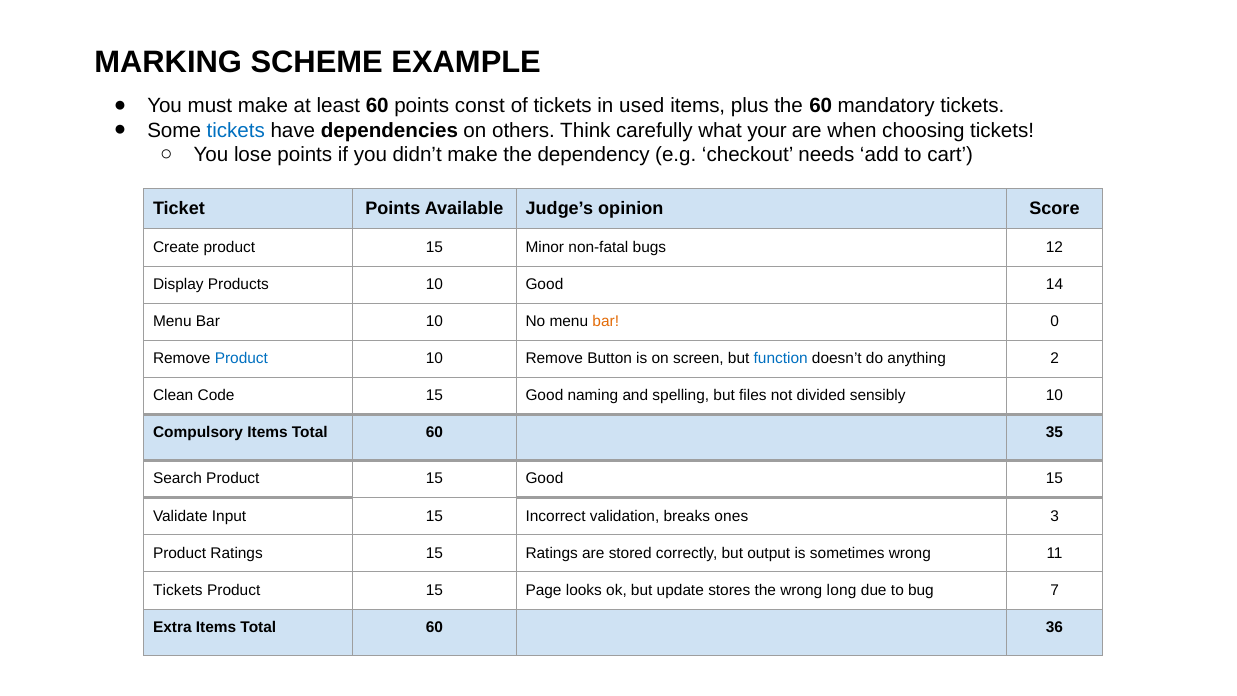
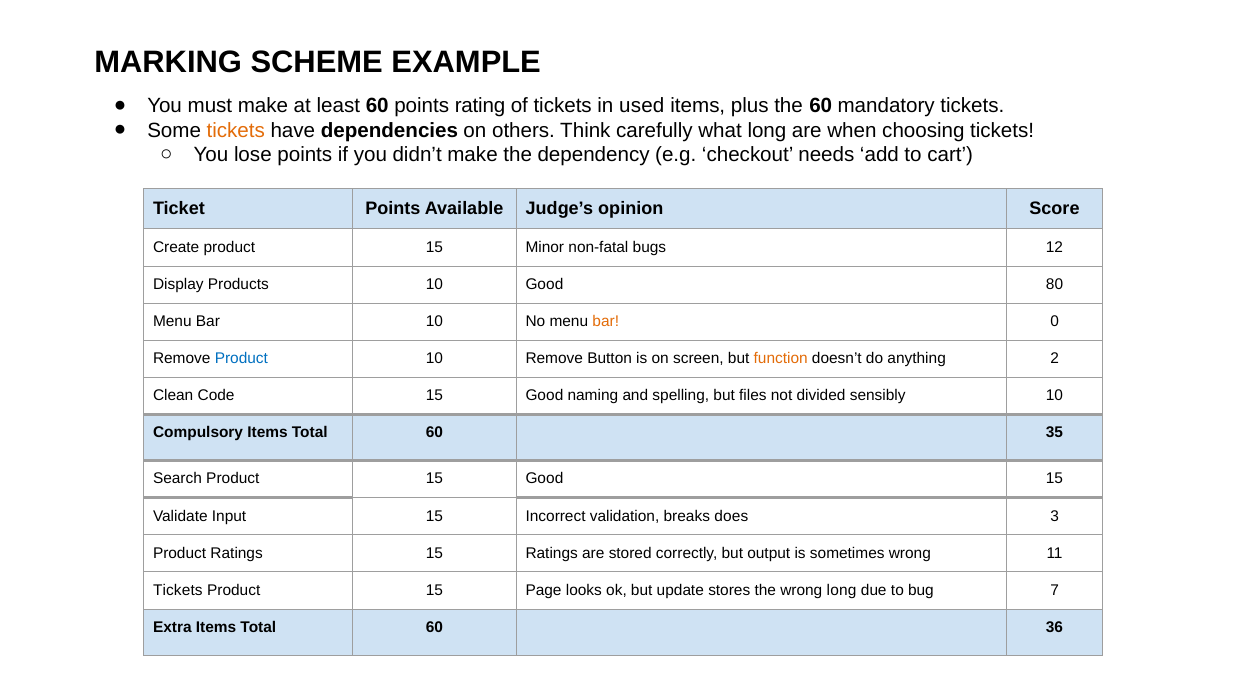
const: const -> rating (480, 106)
tickets colour: blue -> orange (236, 130)
what your: your -> long (767, 130)
14: 14 -> 80 (1055, 284)
function colour: blue -> orange (781, 358)
ones: ones -> does (731, 516)
